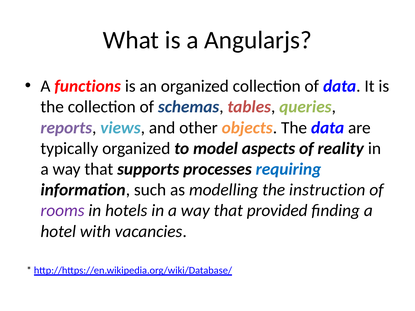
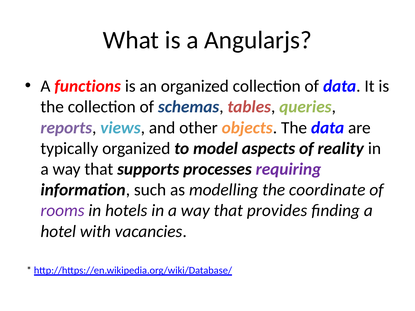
requiring colour: blue -> purple (288, 169)
instruction: instruction -> coordinate (327, 190)
provided: provided -> provides (277, 211)
